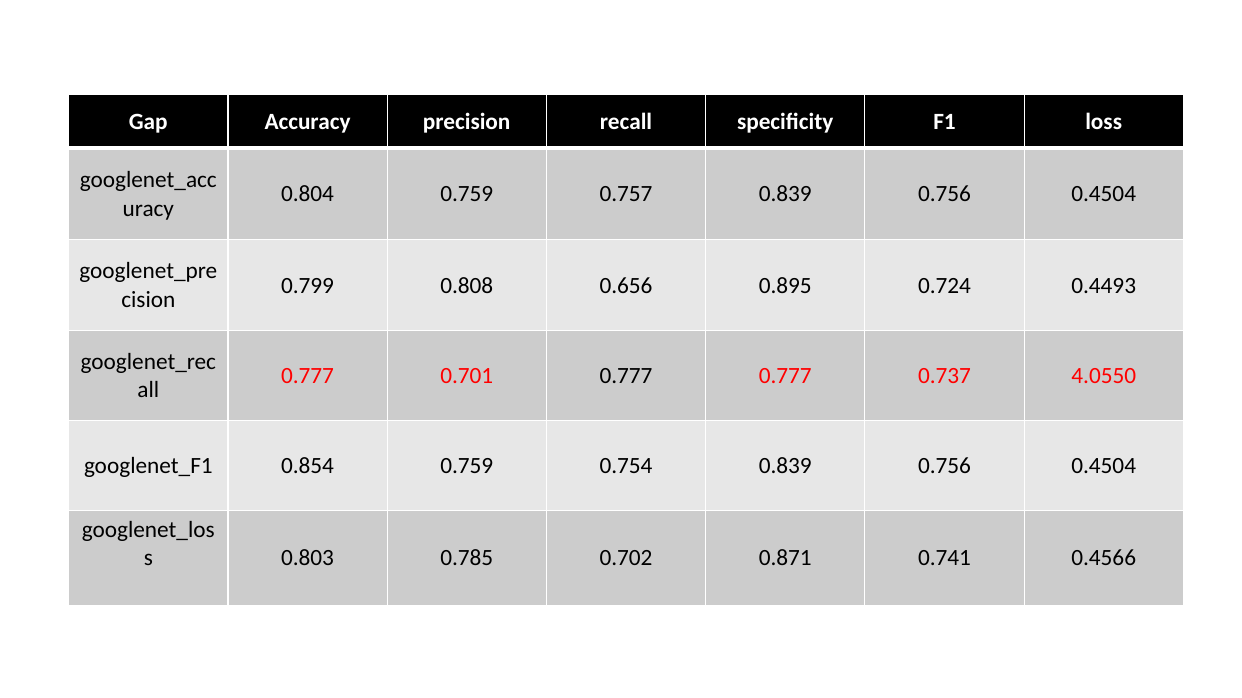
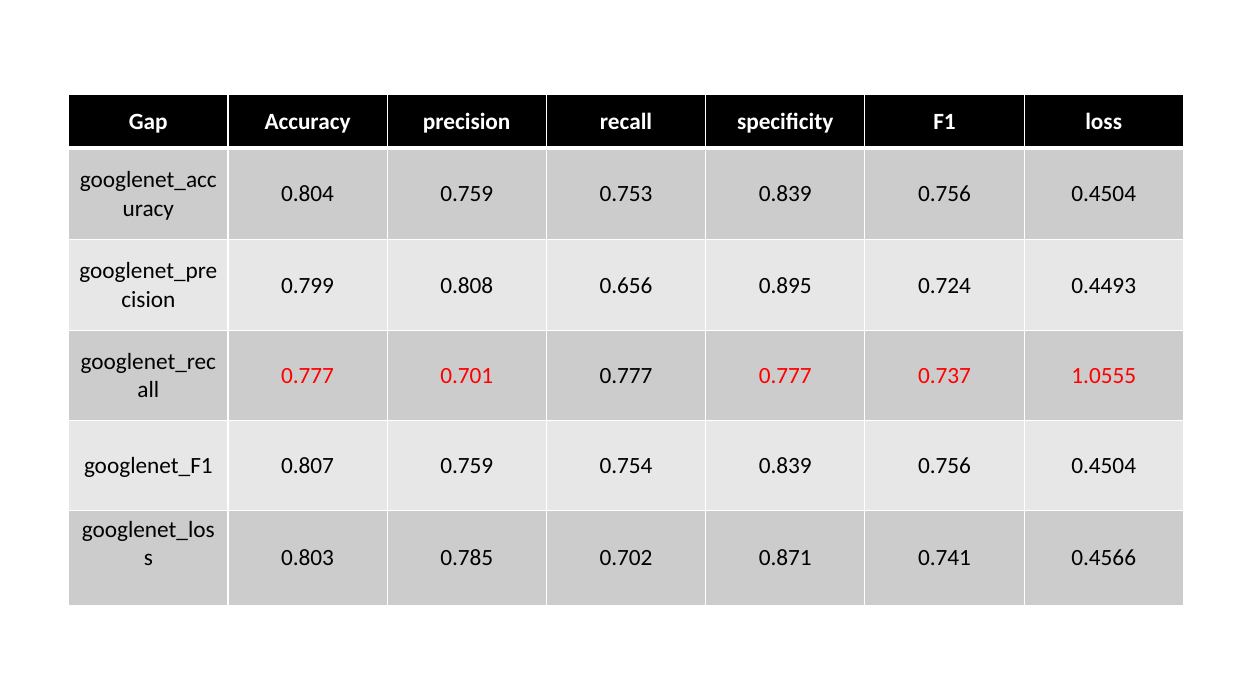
0.757: 0.757 -> 0.753 (626, 194)
4.0550: 4.0550 -> 1.0555 (1104, 376)
0.854: 0.854 -> 0.807 (308, 466)
